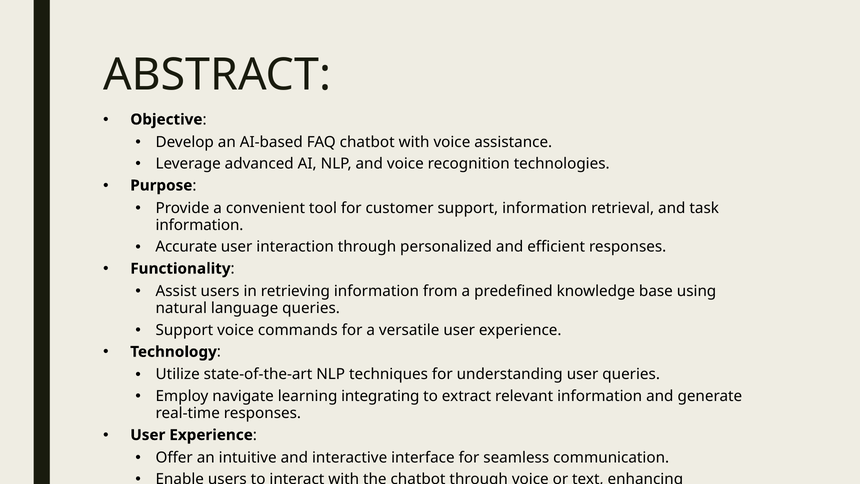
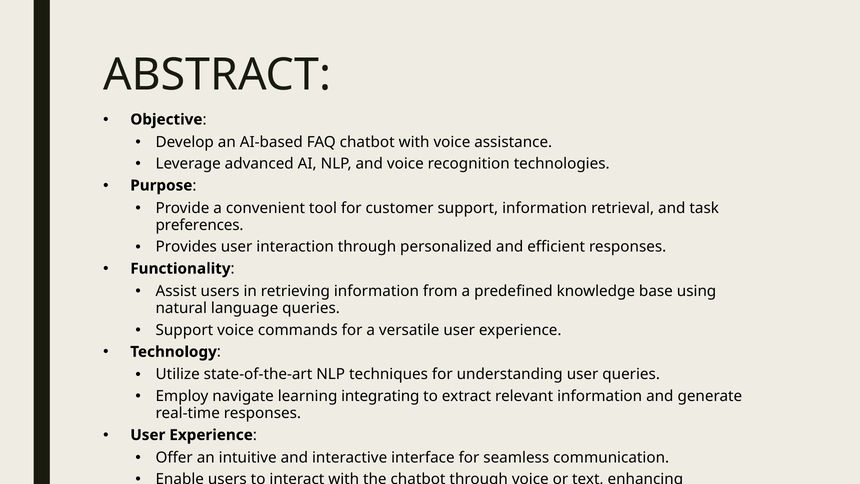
information: information -> preferences (200, 225)
Accurate: Accurate -> Provides (186, 247)
